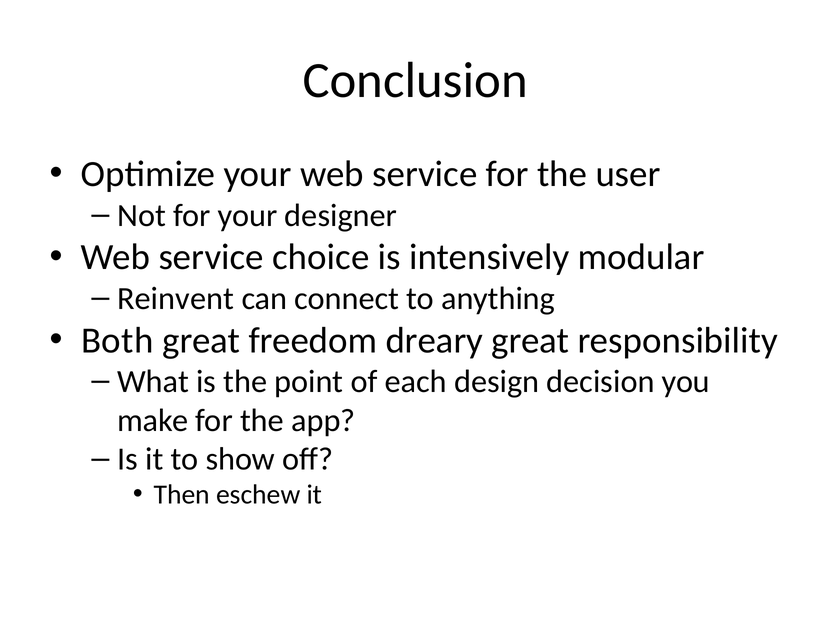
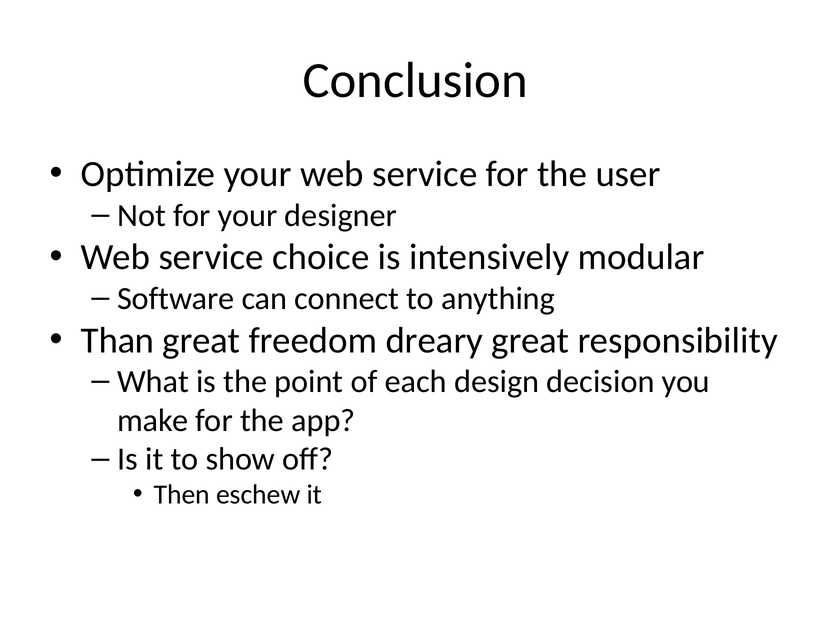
Reinvent: Reinvent -> Software (176, 299)
Both: Both -> Than (118, 340)
